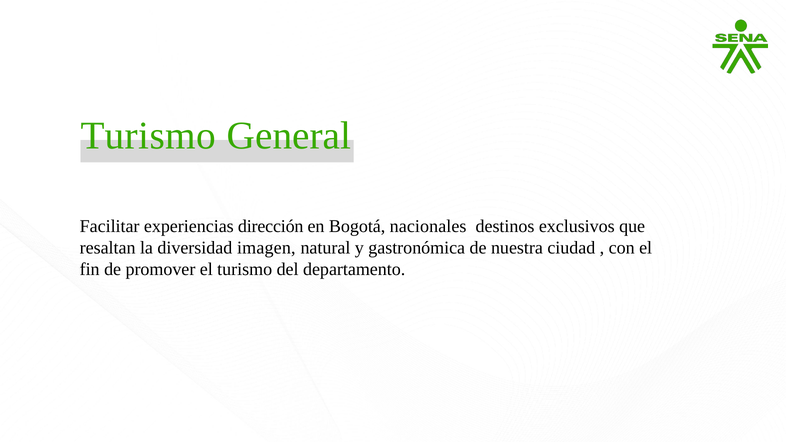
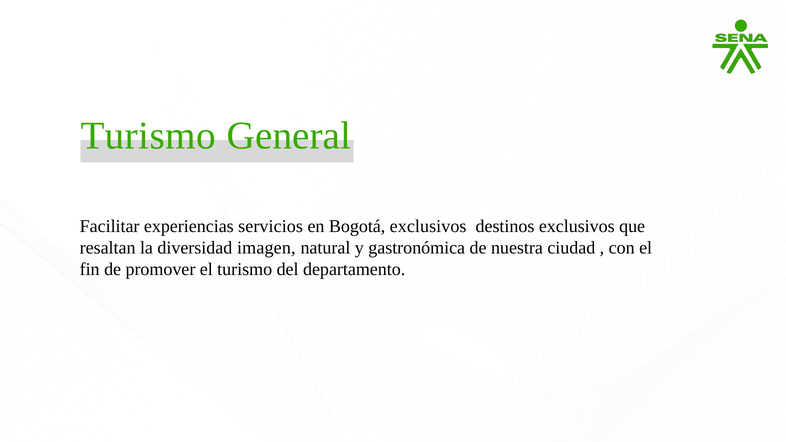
dirección: dirección -> servicios (271, 226)
Bogotá nacionales: nacionales -> exclusivos (428, 226)
